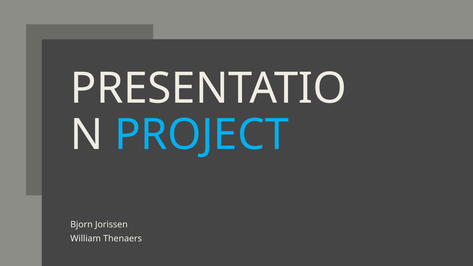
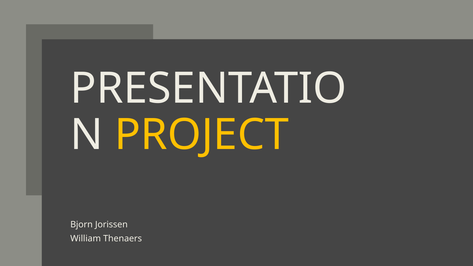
PROJECT colour: light blue -> yellow (202, 135)
